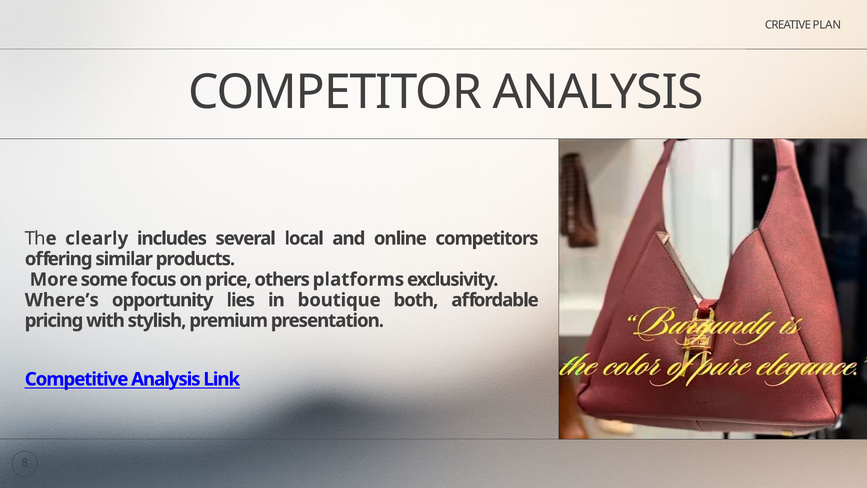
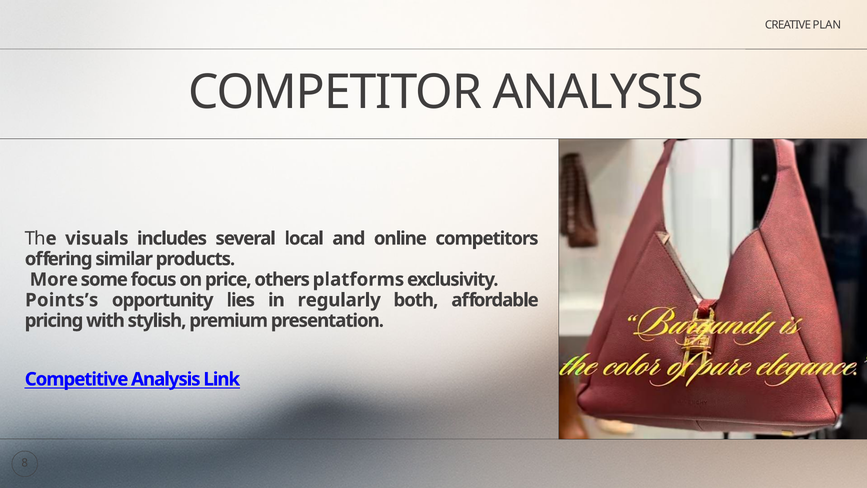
clearly: clearly -> visuals (97, 238)
Where’s: Where’s -> Points’s (62, 300)
boutique: boutique -> regularly (339, 300)
